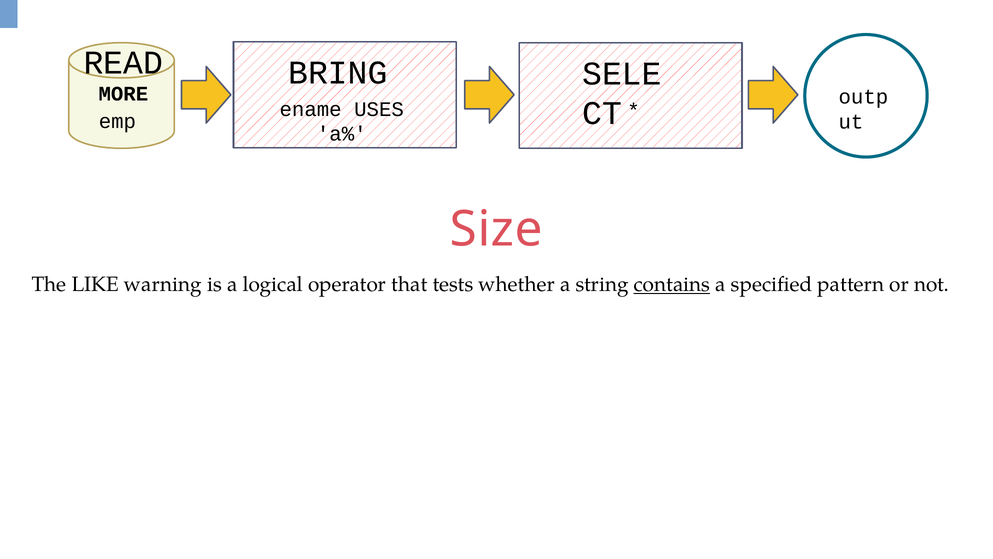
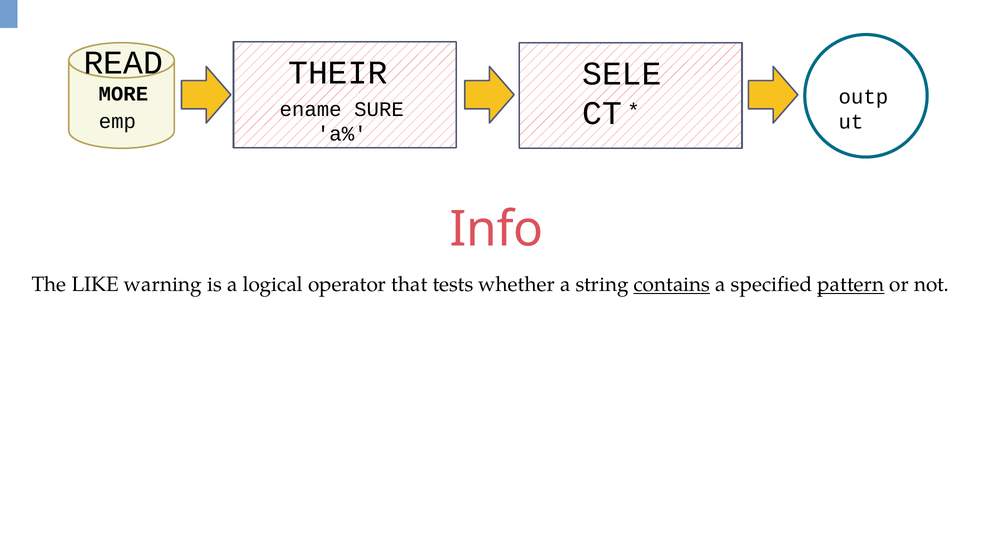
BRING: BRING -> THEIR (338, 73)
USES: USES -> SURE (379, 109)
Size: Size -> Info (497, 229)
pattern underline: none -> present (851, 284)
